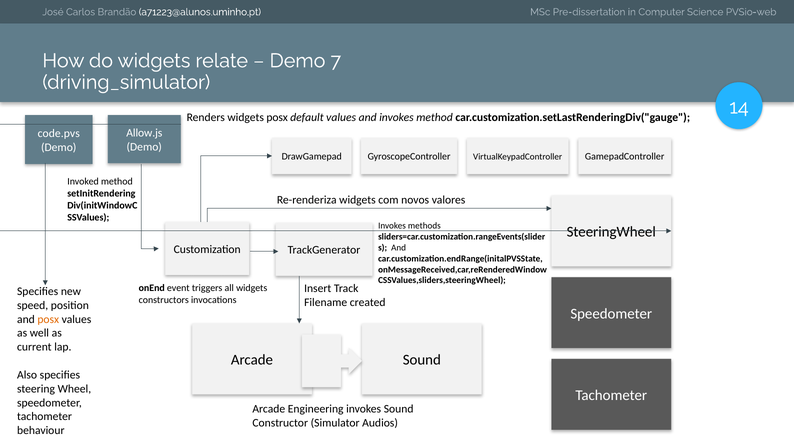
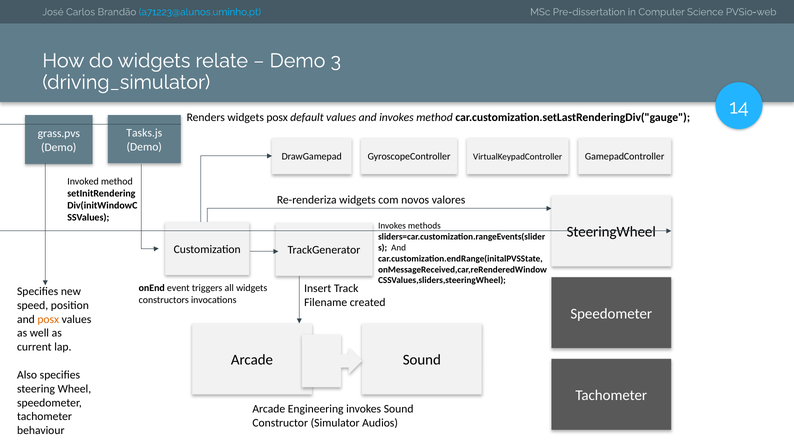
a71223@alunos.uminho.pt colour: white -> light blue (200, 12)
7: 7 -> 3 (336, 61)
Allow.js: Allow.js -> Tasks.js (144, 133)
code.pvs: code.pvs -> grass.pvs (59, 133)
